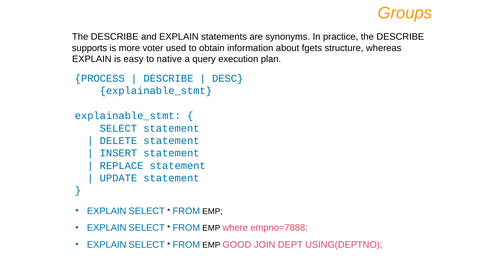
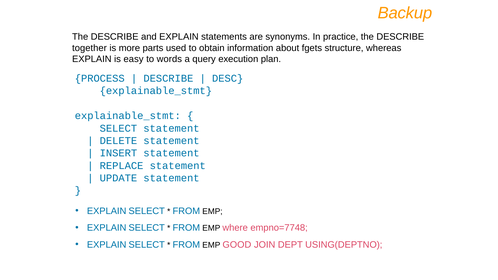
Groups: Groups -> Backup (405, 13)
supports: supports -> together (89, 48)
voter: voter -> parts (153, 48)
native: native -> words (169, 59)
empno=7888: empno=7888 -> empno=7748 (279, 228)
